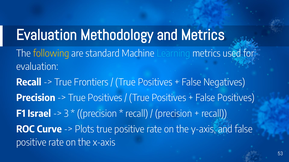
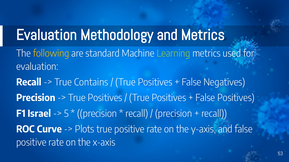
Learning colour: light blue -> light green (173, 54)
Frontiers: Frontiers -> Contains (91, 83)
3: 3 -> 5 (66, 114)
